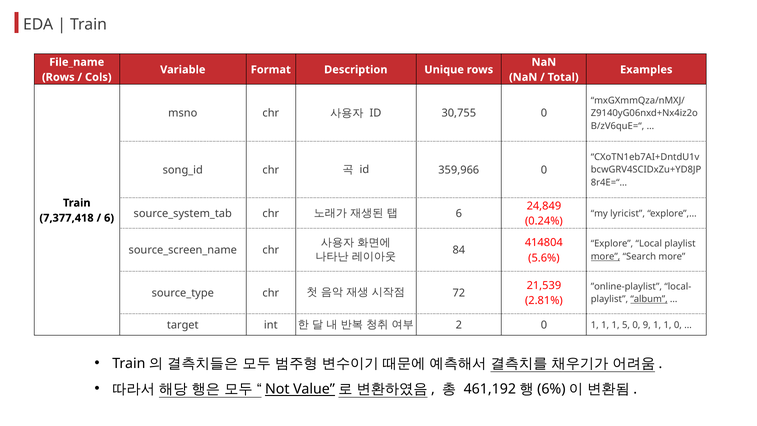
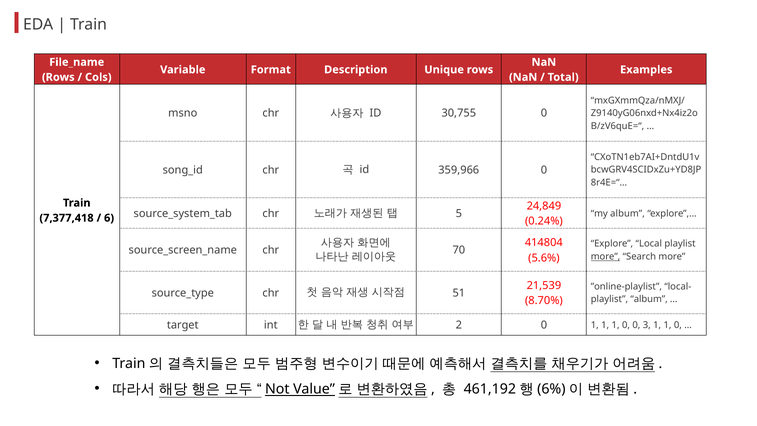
6: 6 -> 5 (459, 214)
my lyricist: lyricist -> album (628, 213)
84: 84 -> 70 (459, 250)
72: 72 -> 51 (459, 293)
album underline: present -> none (649, 299)
2.81%: 2.81% -> 8.70% (544, 300)
1 1 1 5: 5 -> 0 (626, 325)
9: 9 -> 3 (647, 325)
